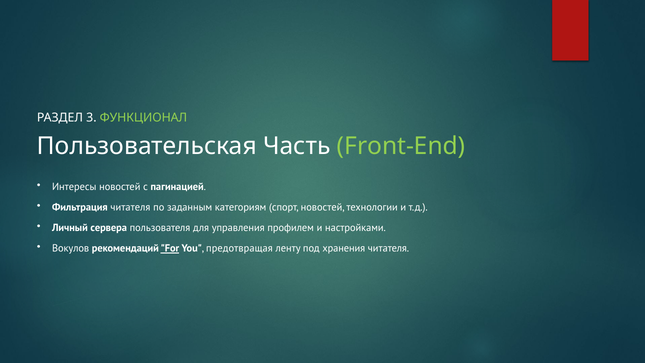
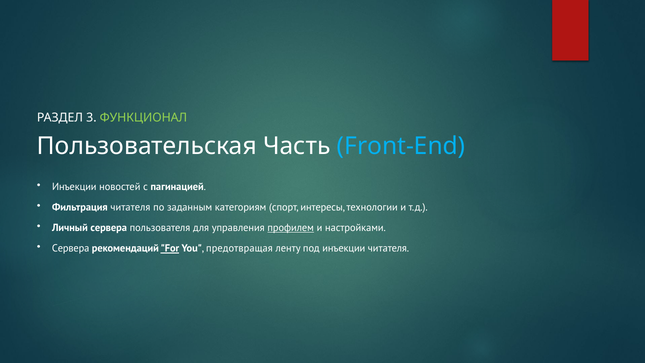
Front-End colour: light green -> light blue (401, 146)
Интересы: Интересы -> Инъекции (74, 187)
спорт новостей: новостей -> интересы (323, 207)
профилем underline: none -> present (291, 228)
Вокулов: Вокулов -> Сервера (71, 248)
под хранения: хранения -> инъекции (344, 248)
